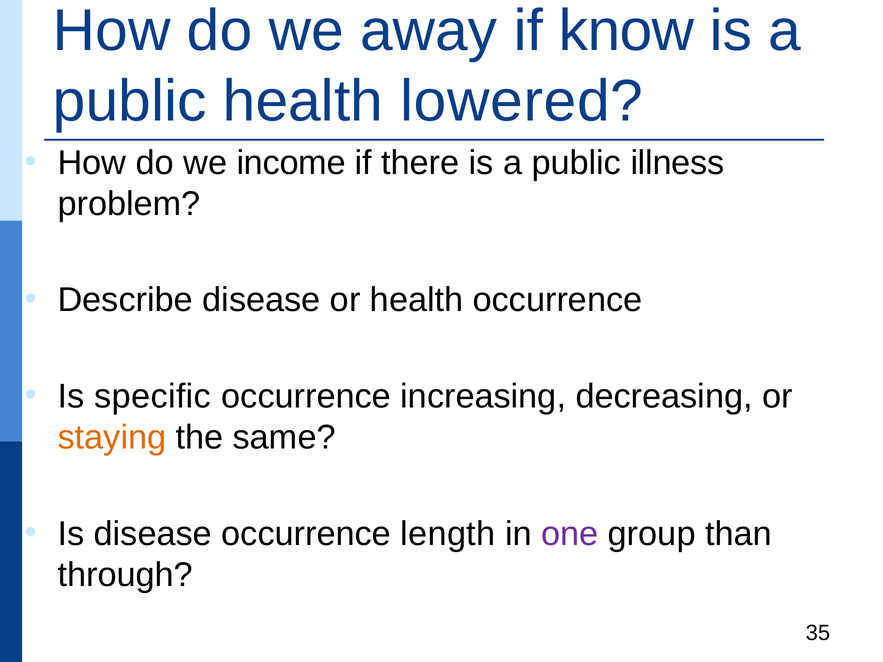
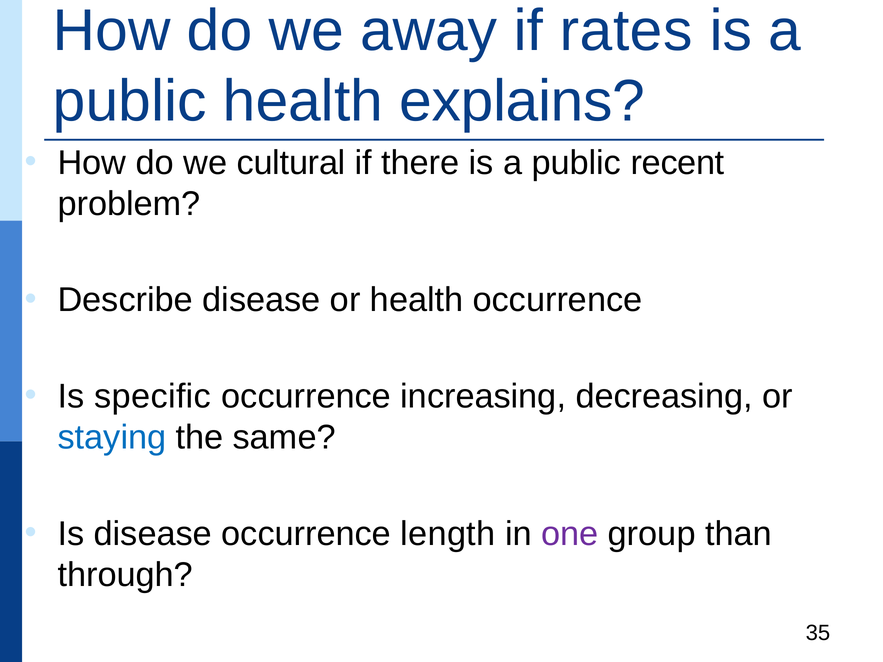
know: know -> rates (626, 31)
lowered: lowered -> explains (522, 101)
income: income -> cultural (291, 163)
illness: illness -> recent (678, 163)
staying colour: orange -> blue (112, 438)
